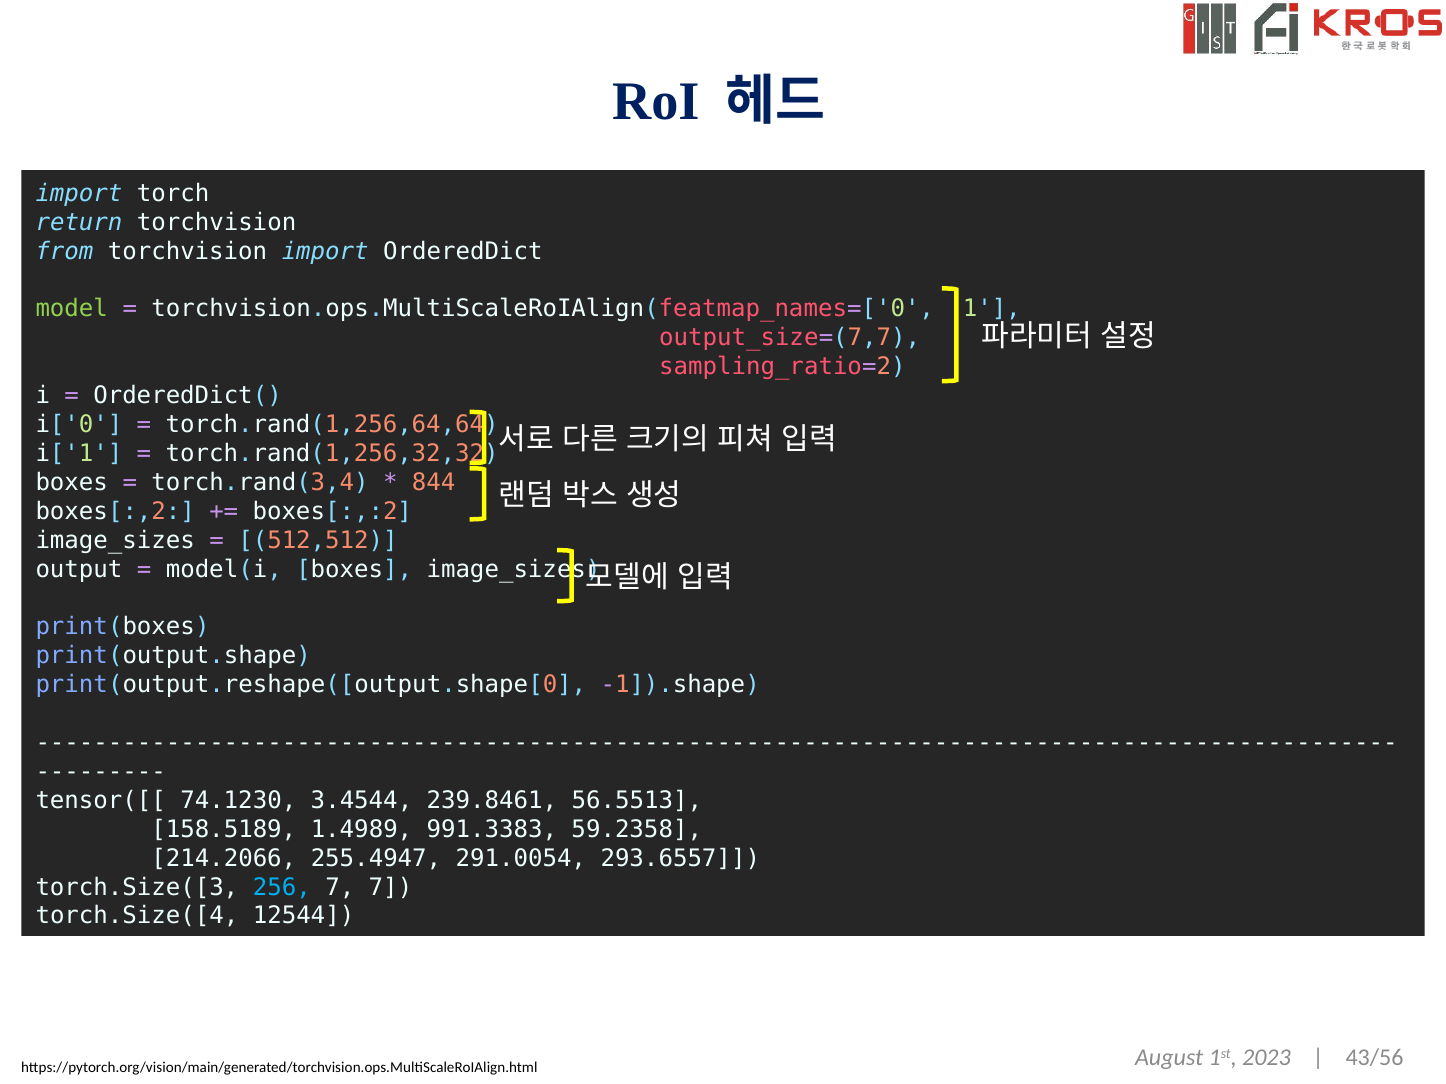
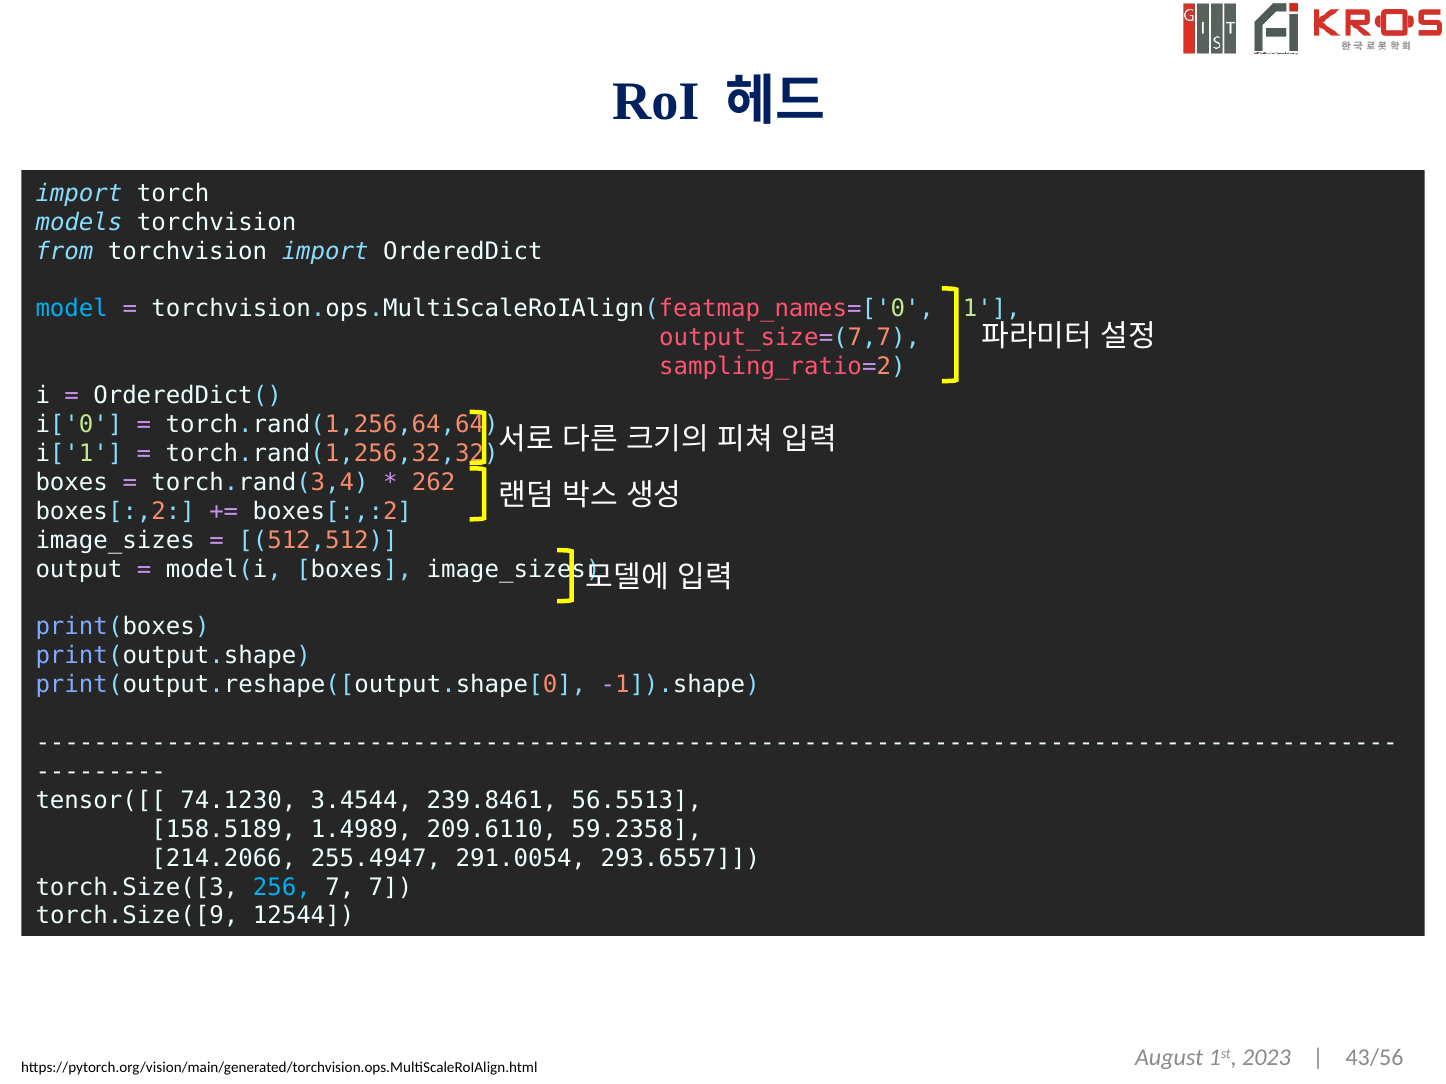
return: return -> models (79, 222)
model colour: light green -> light blue (72, 309)
844: 844 -> 262 (434, 483)
991.3383: 991.3383 -> 209.6110 (492, 830)
torch.Size([4: torch.Size([4 -> torch.Size([9 (137, 916)
